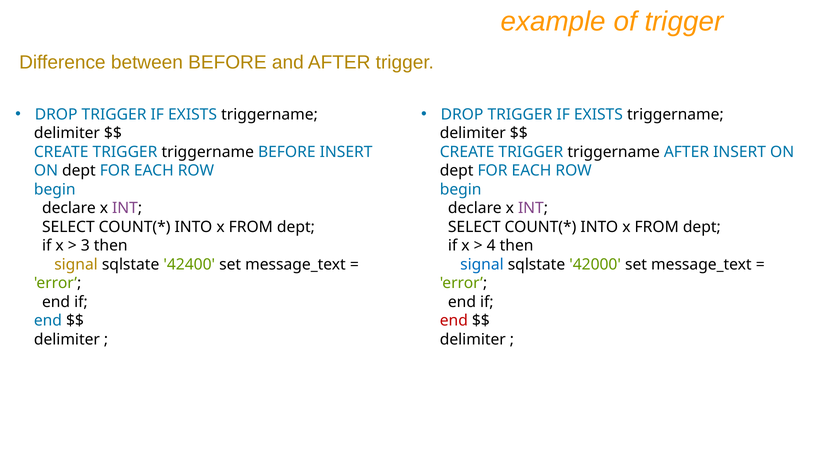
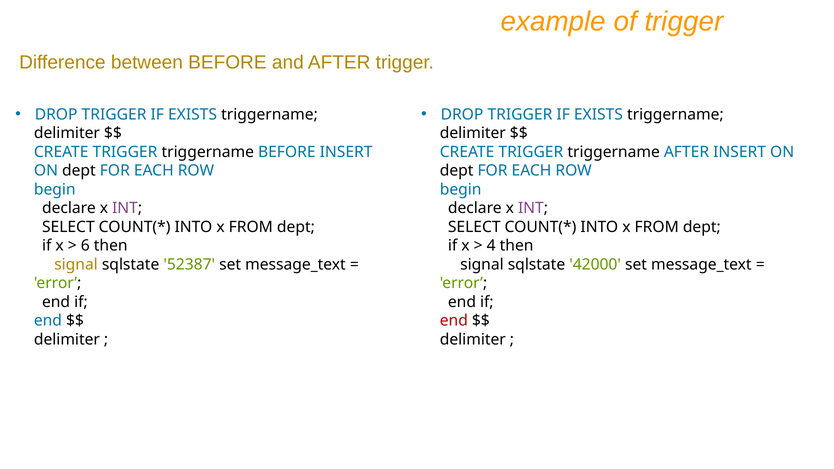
3: 3 -> 6 (85, 246)
42400: 42400 -> 52387 (189, 265)
signal colour: blue -> black (482, 265)
